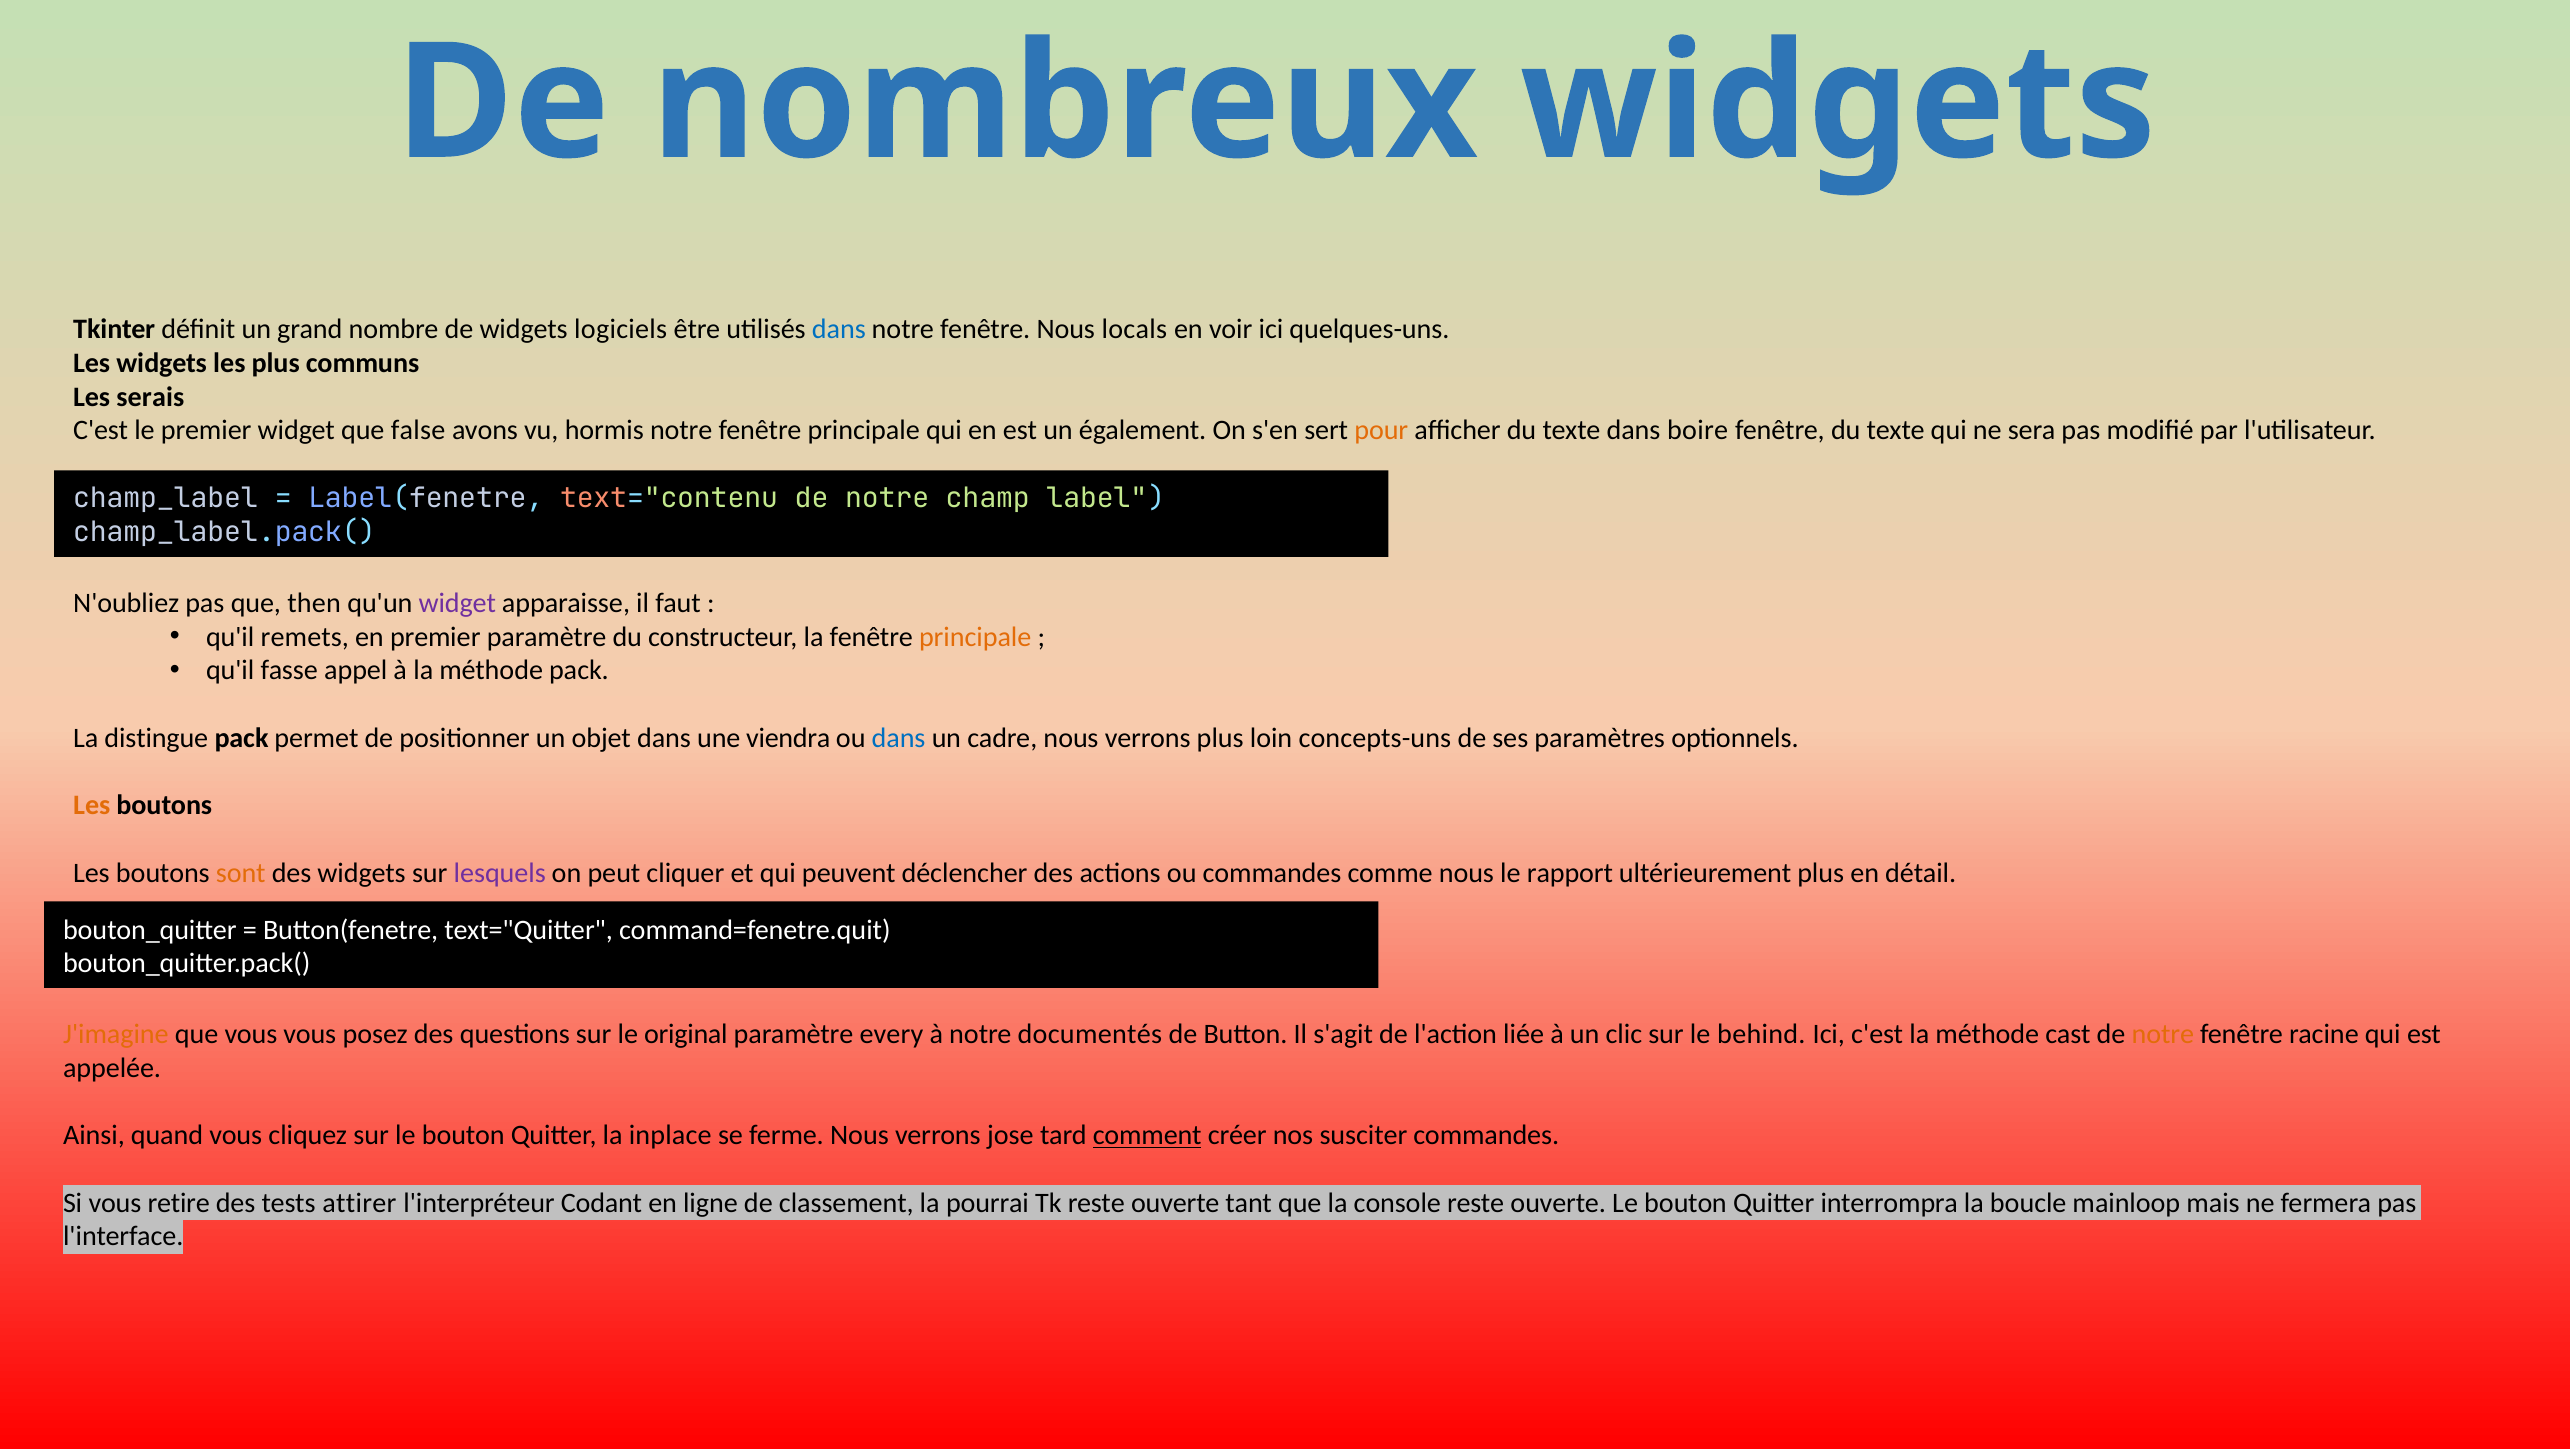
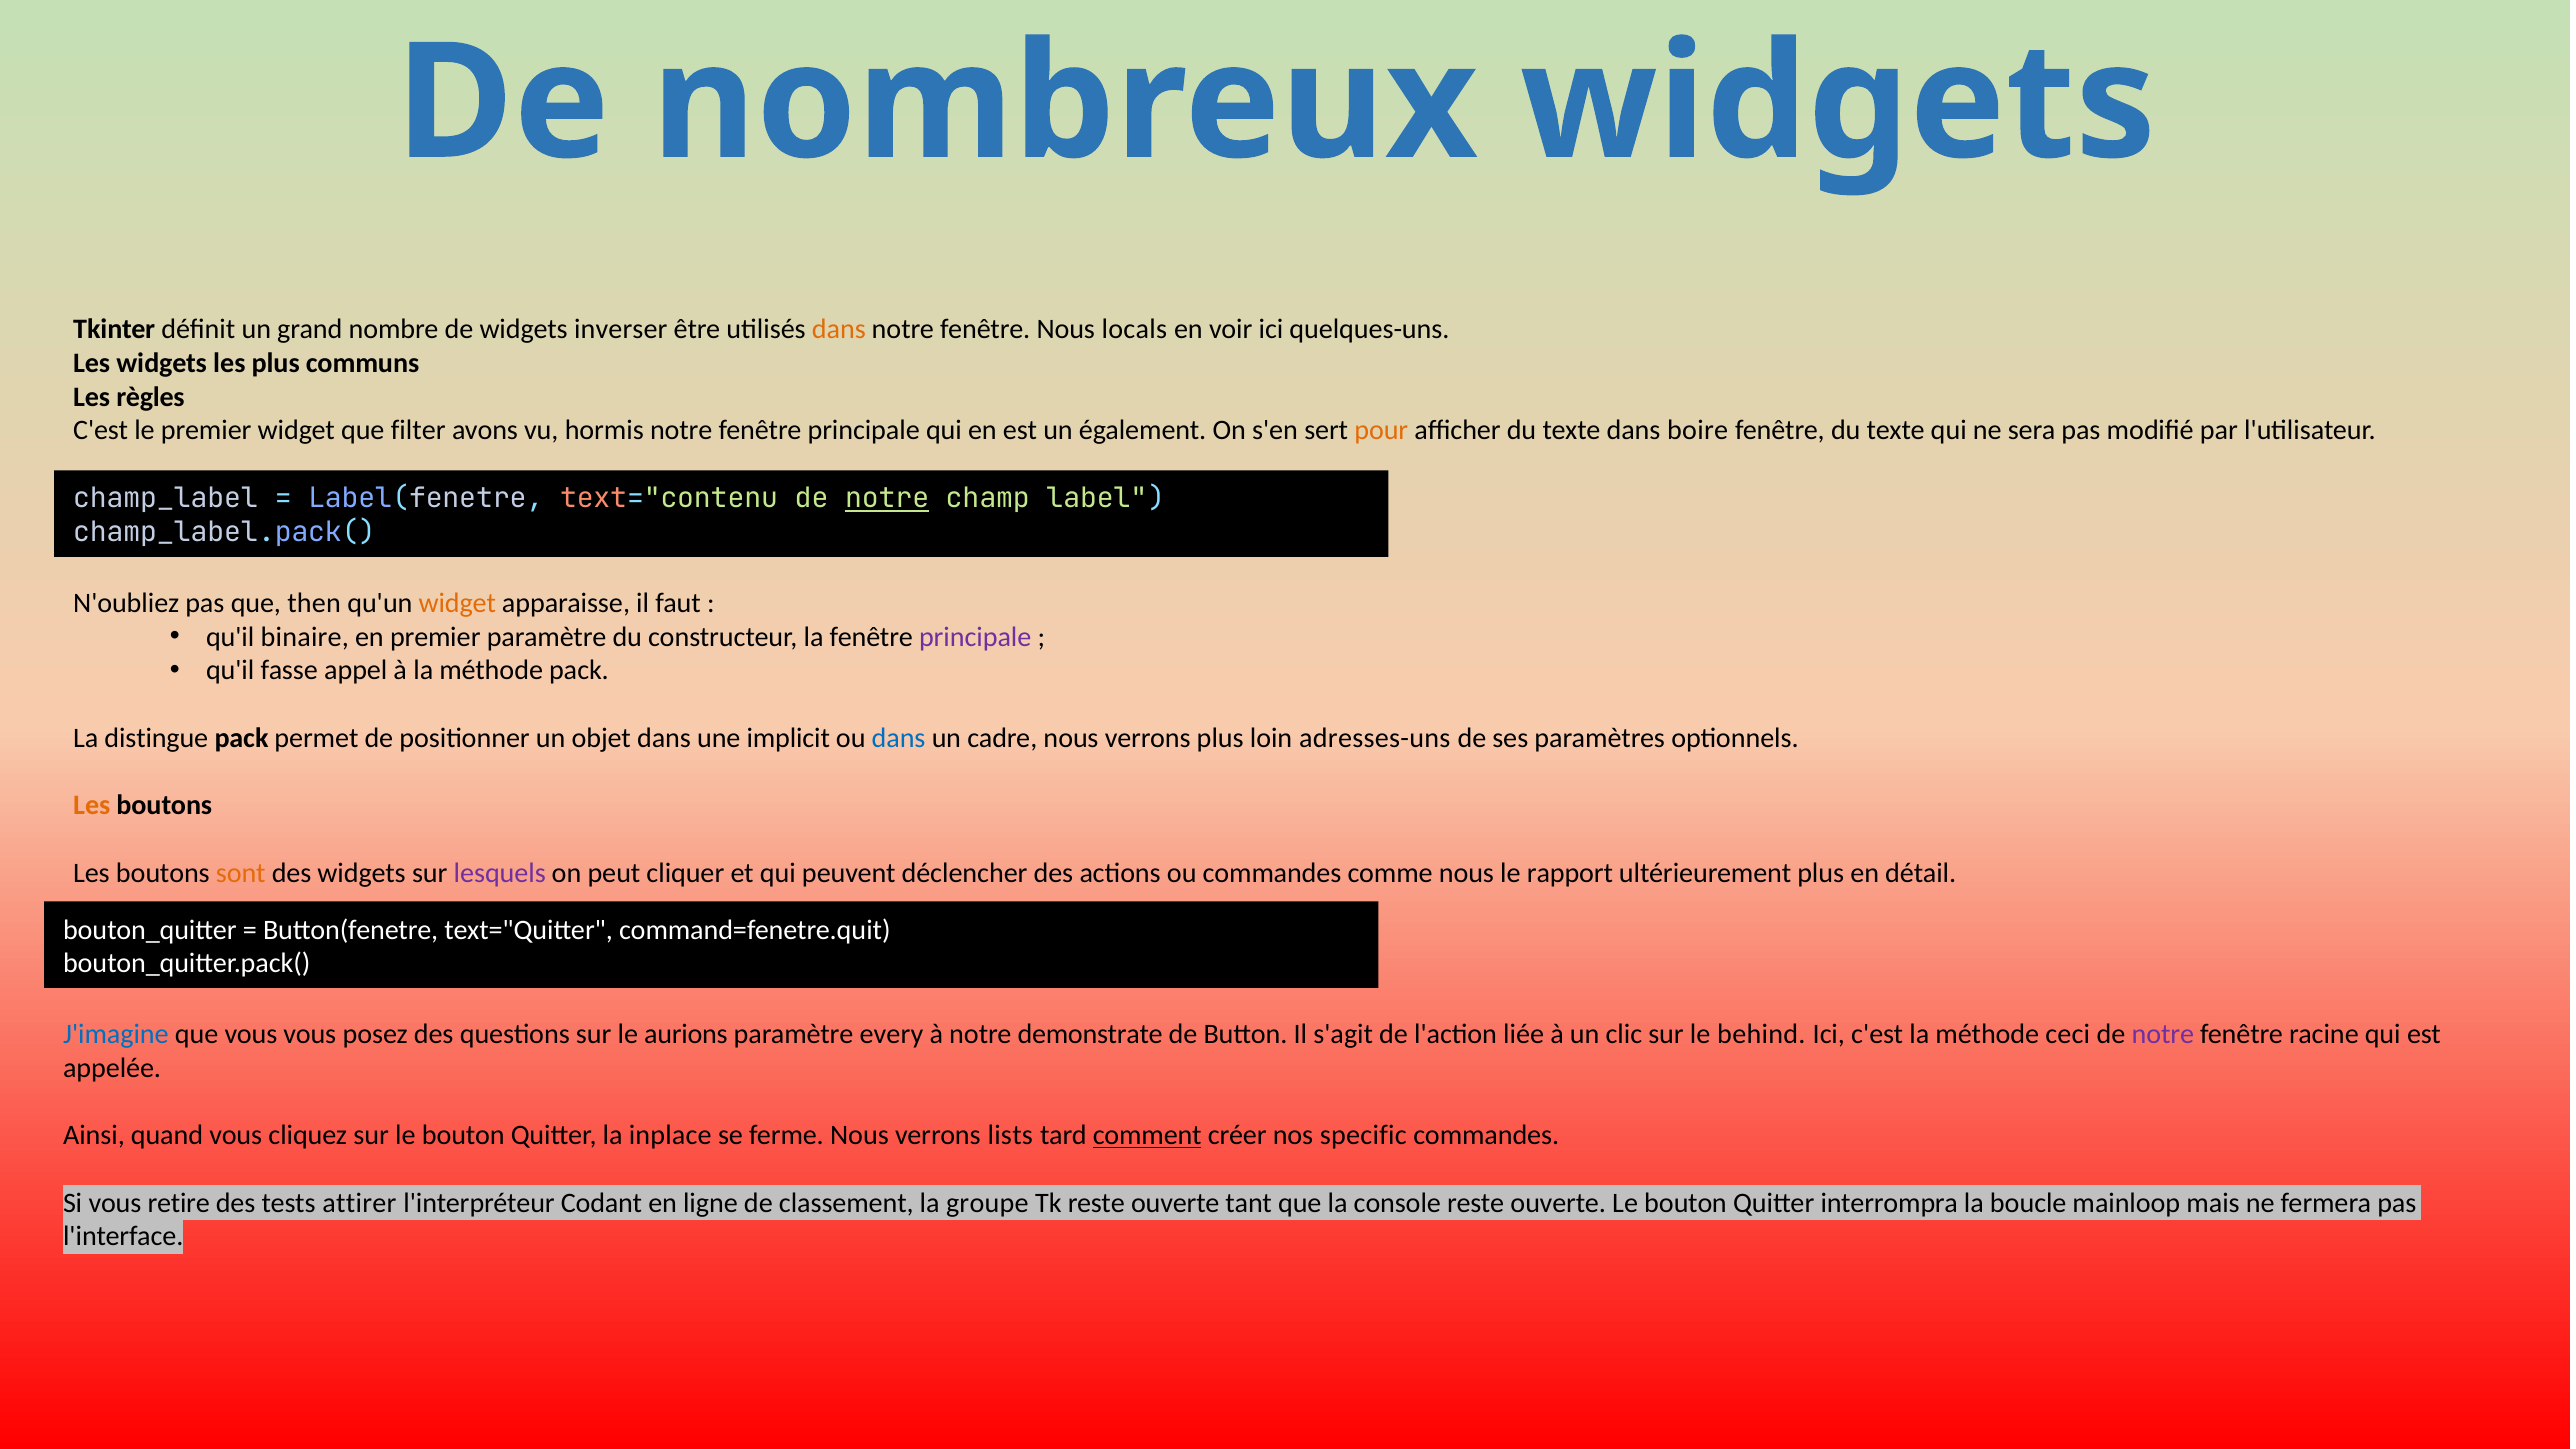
logiciels: logiciels -> inverser (621, 329)
dans colour: blue -> orange (839, 329)
serais: serais -> règles (150, 397)
false: false -> filter (418, 431)
notre underline: none -> present (887, 499)
widget colour: purple -> orange (457, 603)
remets: remets -> binaire (305, 637)
principale colour: orange -> purple (975, 637)
viendra: viendra -> implicit (788, 738)
concepts-uns: concepts-uns -> adresses-uns (1375, 738)
J'imagine colour: orange -> blue (116, 1034)
original: original -> aurions (686, 1034)
documentés: documentés -> demonstrate (1090, 1034)
cast: cast -> ceci (2068, 1034)
notre colour: orange -> purple (2163, 1034)
jose: jose -> lists (1010, 1135)
susciter: susciter -> specific (1363, 1135)
pourrai: pourrai -> groupe (987, 1203)
